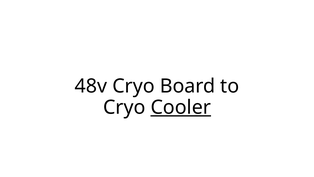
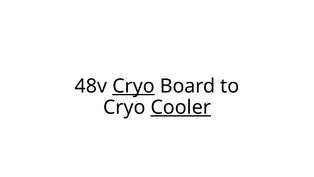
Cryo underline: none -> present (133, 86)
